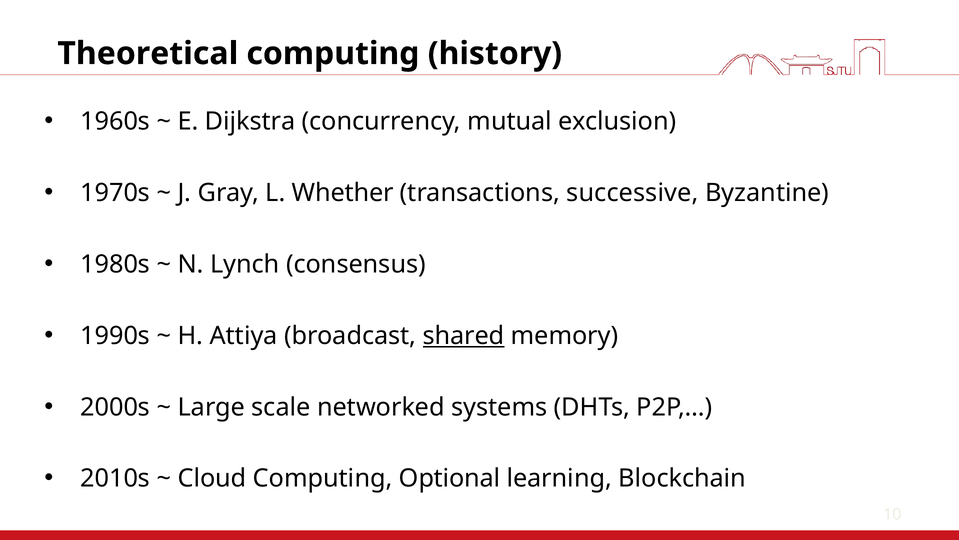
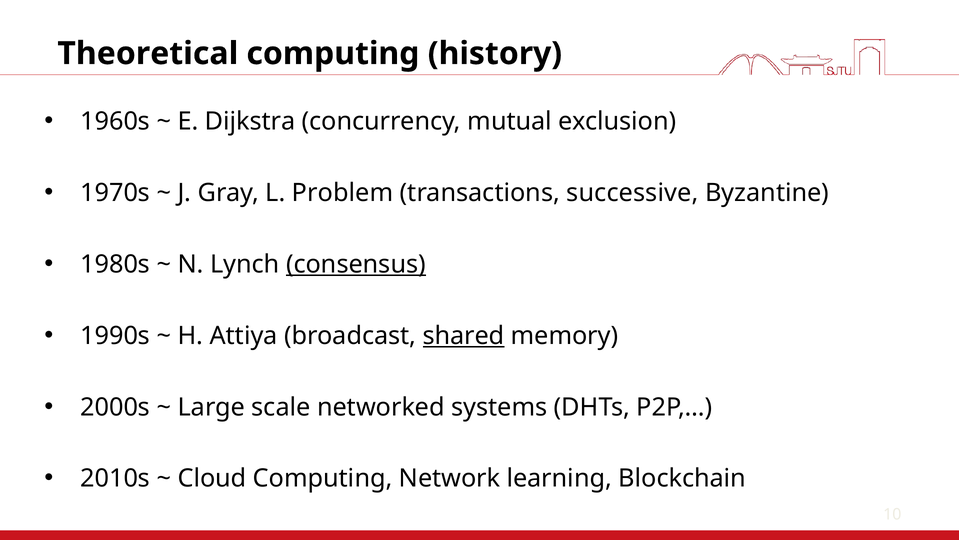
Whether: Whether -> Problem (343, 193)
consensus underline: none -> present (356, 264)
Optional: Optional -> Network (450, 478)
